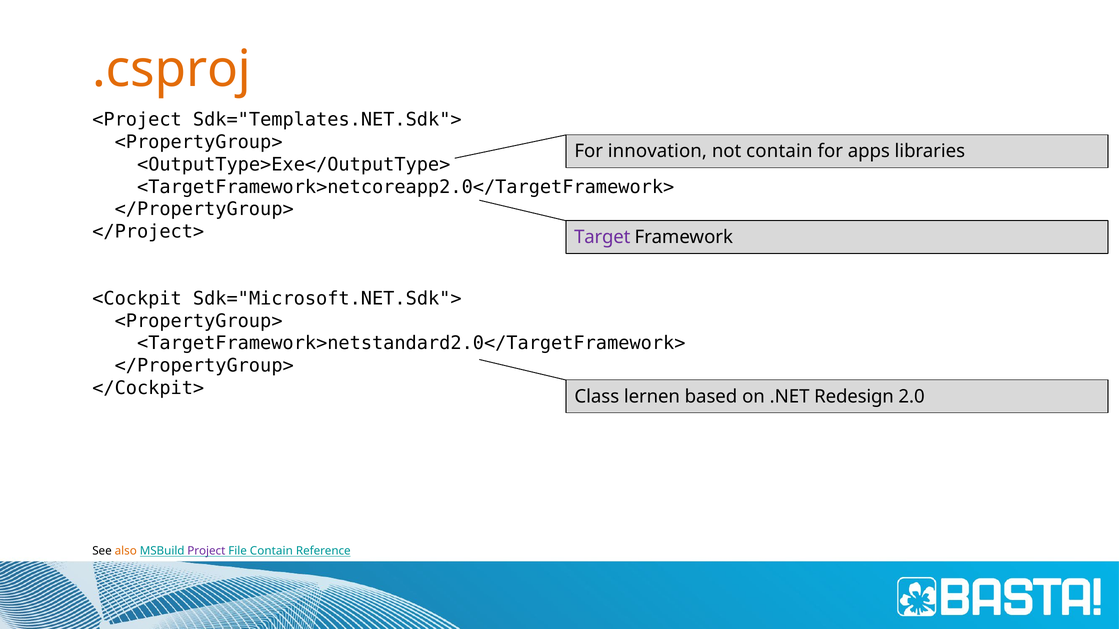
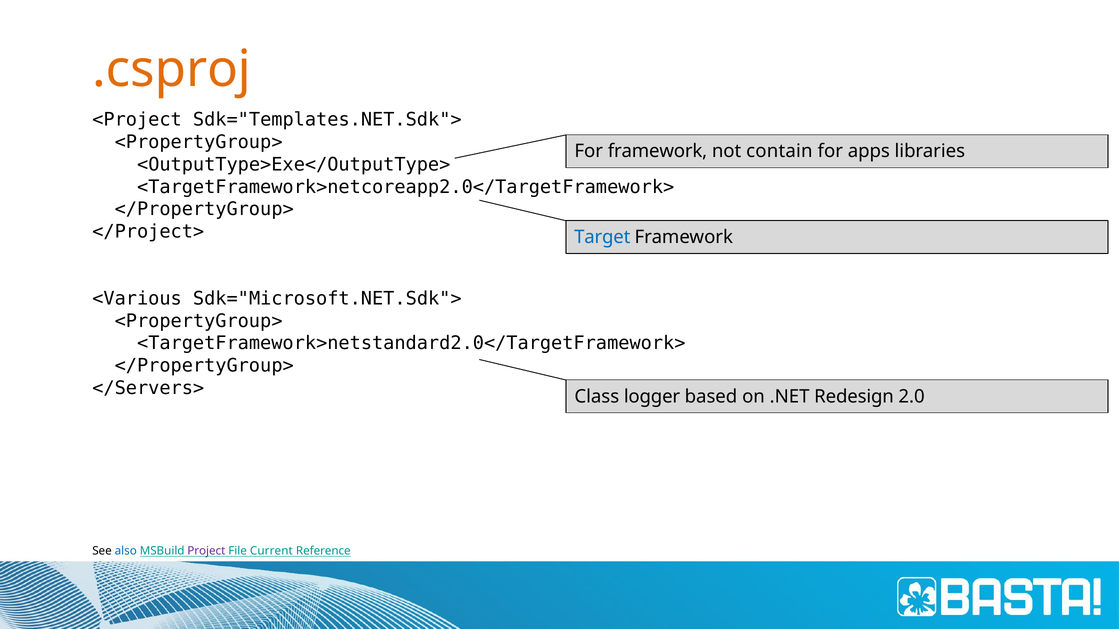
For innovation: innovation -> framework (658, 151)
Target colour: purple -> blue (602, 237)
<Cockpit: <Cockpit -> <Various (137, 299)
</Cockpit>: </Cockpit> -> </Servers> (148, 388)
lernen: lernen -> logger (652, 397)
also colour: orange -> blue (126, 551)
File Contain: Contain -> Current (271, 551)
